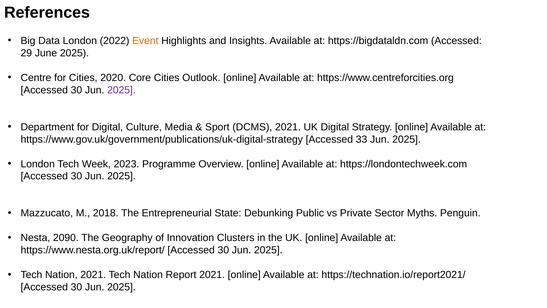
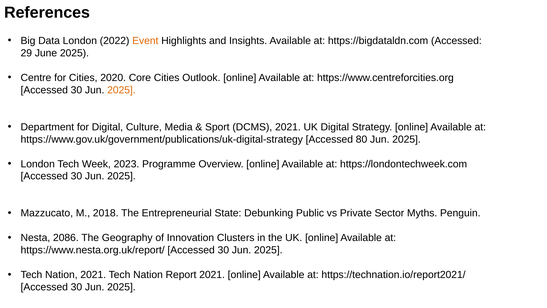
2025 colour: purple -> orange (121, 90)
33: 33 -> 80 (362, 139)
2090: 2090 -> 2086 (66, 238)
